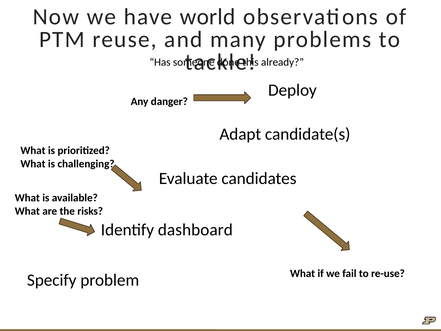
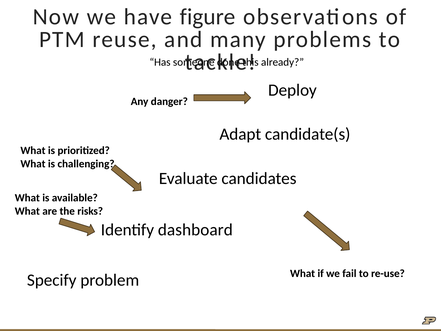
world: world -> figure (208, 17)
